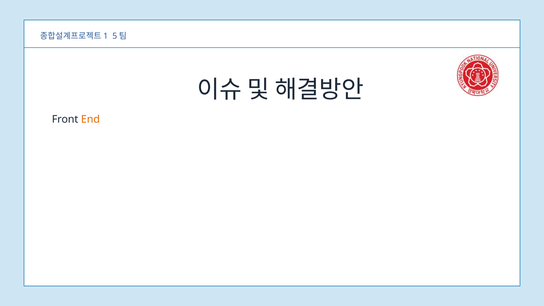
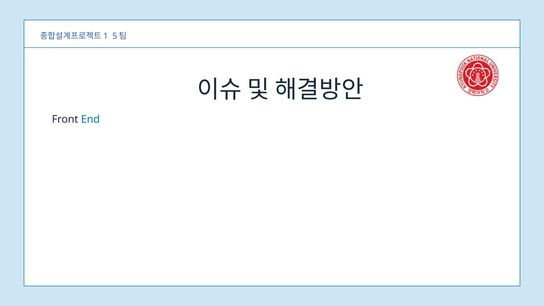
End colour: orange -> blue (90, 119)
